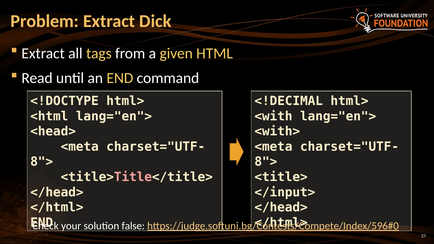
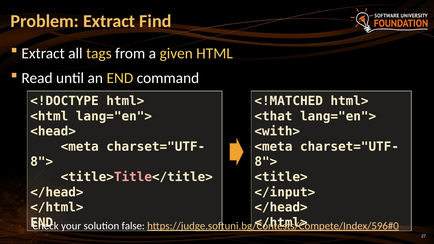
Dick: Dick -> Find (155, 21)
<!DECIMAL: <!DECIMAL -> <!MATCHED (289, 101)
<with: <with -> <that (273, 116)
